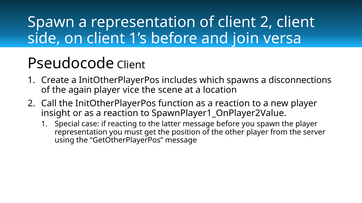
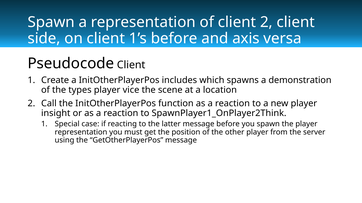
join: join -> axis (246, 39)
disconnections: disconnections -> demonstration (300, 80)
again: again -> types (80, 90)
SpawnPlayer1_OnPlayer2Value: SpawnPlayer1_OnPlayer2Value -> SpawnPlayer1_OnPlayer2Think (219, 114)
